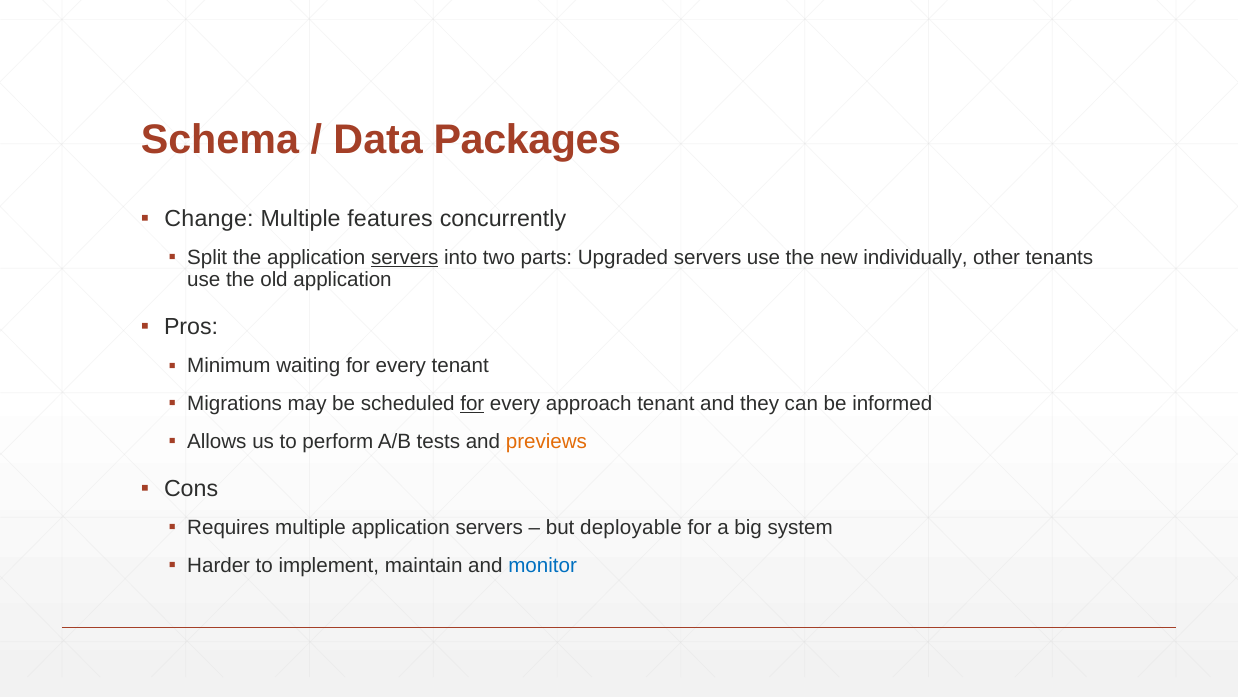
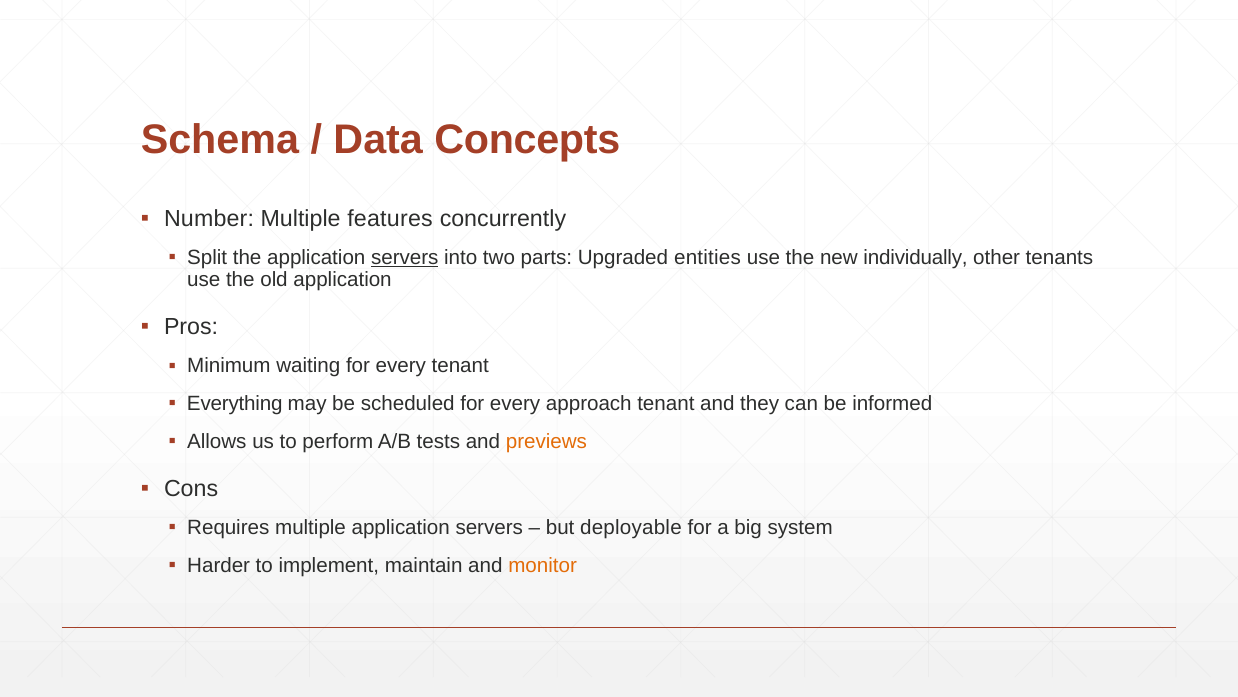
Packages: Packages -> Concepts (527, 140)
Change: Change -> Number (209, 218)
Upgraded servers: servers -> entities (707, 257)
Migrations: Migrations -> Everything (235, 403)
for underline: present -> none (472, 403)
monitor colour: blue -> orange (543, 565)
